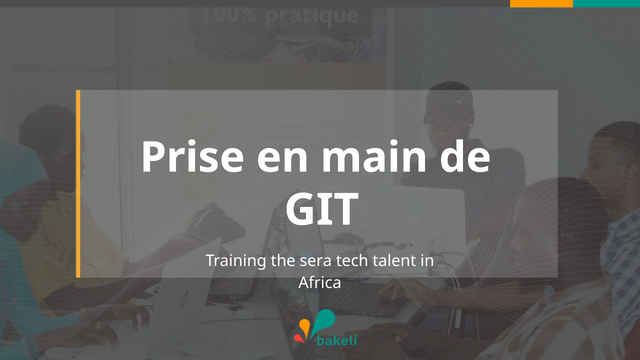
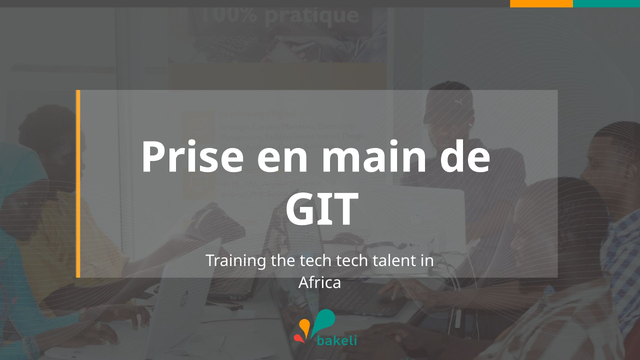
the sera: sera -> tech (316, 261)
